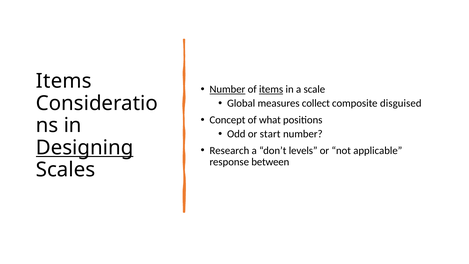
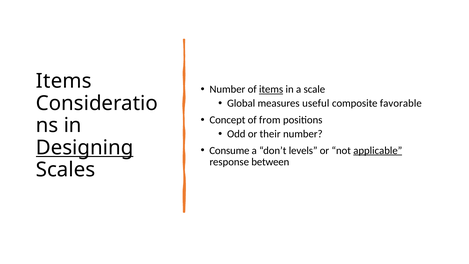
Number underline: present -> none (227, 89)
collect: collect -> useful (316, 103)
disguised: disguised -> favorable (401, 103)
what: what -> from (270, 120)
start: start -> their (270, 134)
Research: Research -> Consume (229, 150)
applicable underline: none -> present (378, 150)
